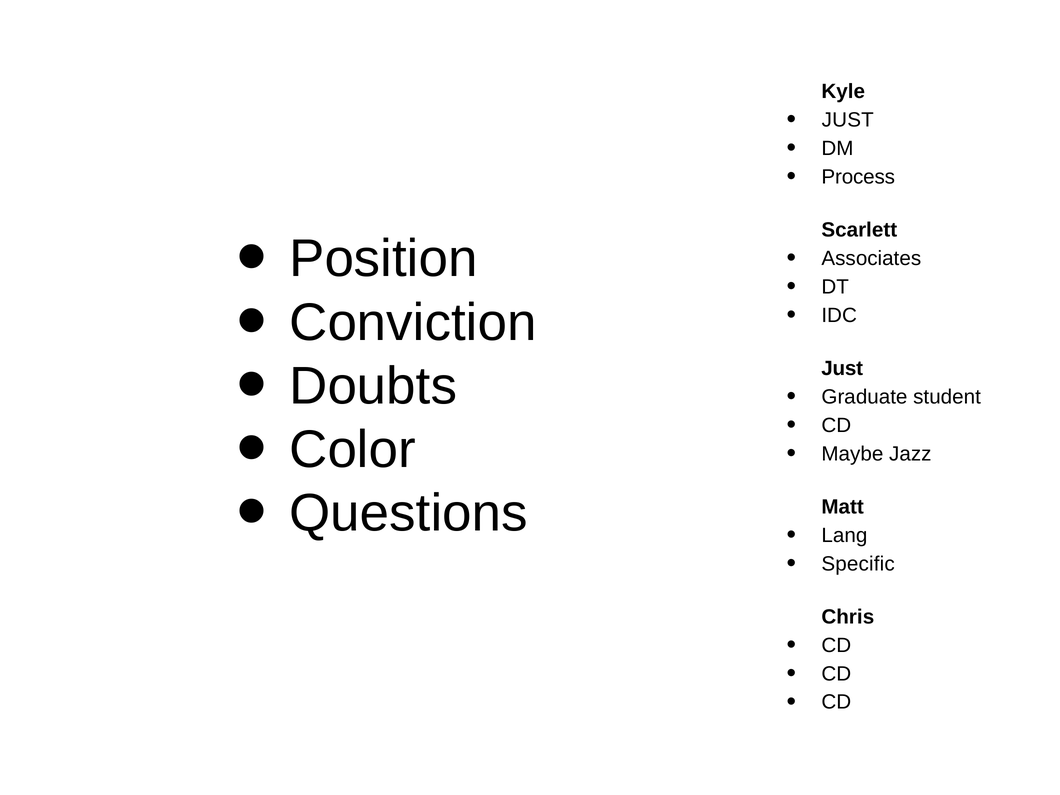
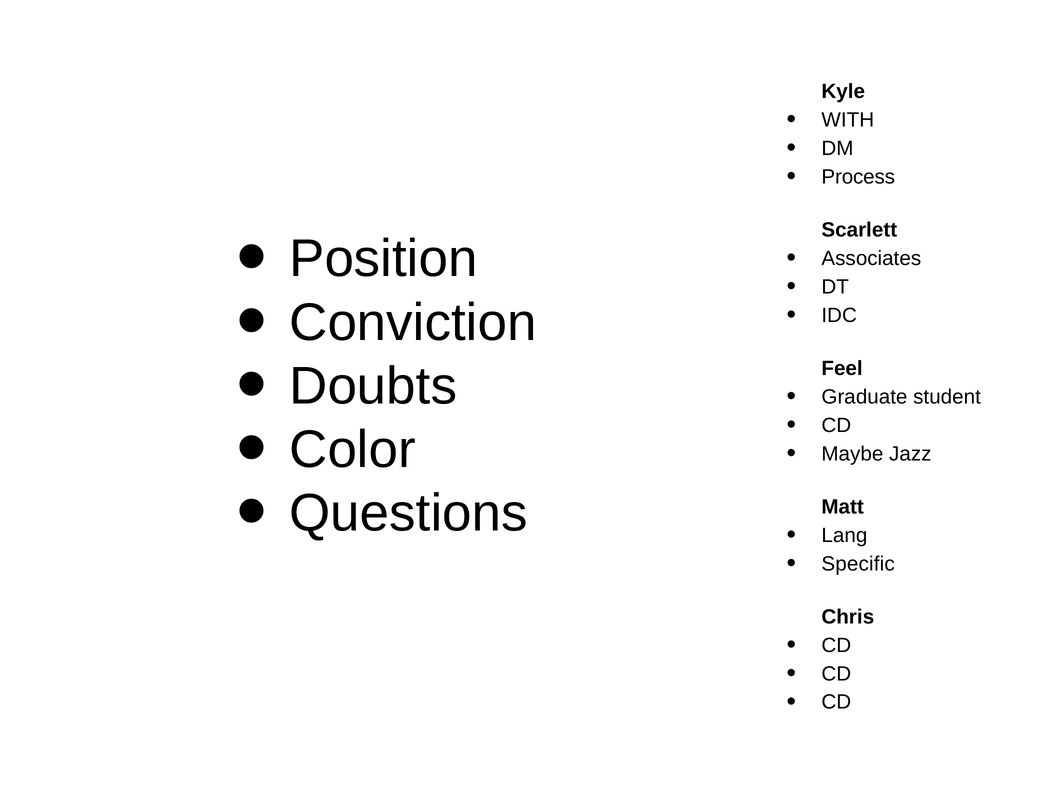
JUST: JUST -> WITH (848, 120)
Just: Just -> Feel (842, 368)
